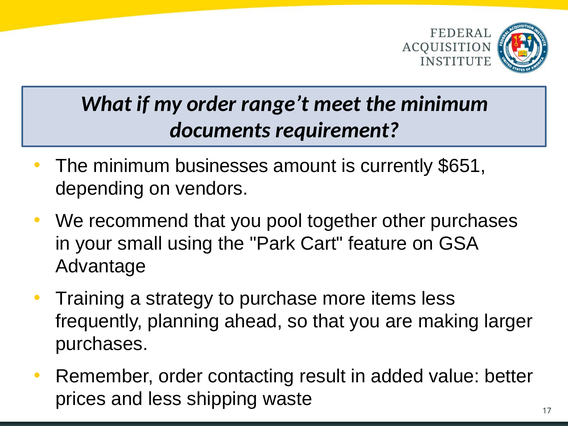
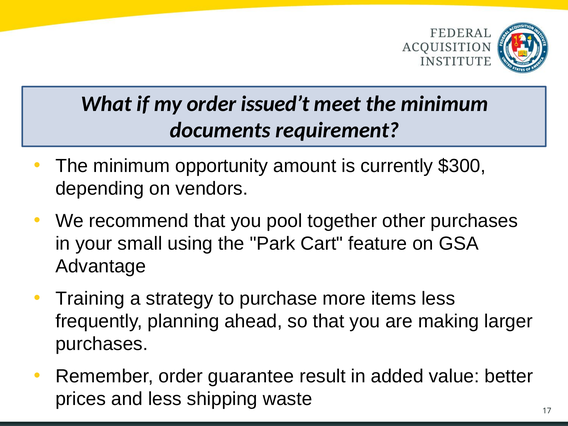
range’t: range’t -> issued’t (275, 104)
businesses: businesses -> opportunity (222, 166)
$651: $651 -> $300 (462, 166)
contacting: contacting -> guarantee (251, 376)
